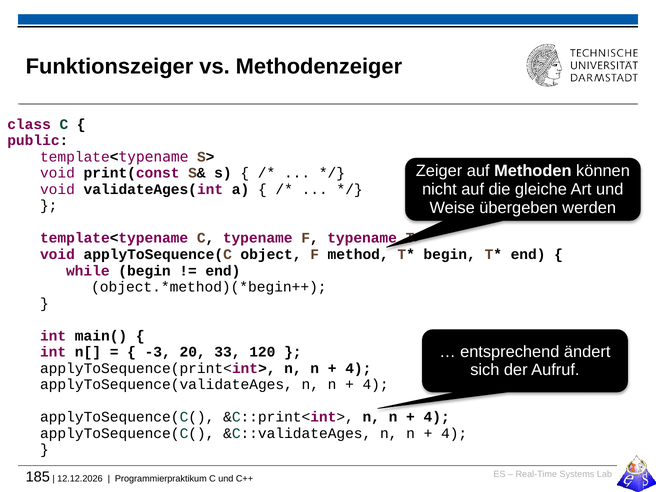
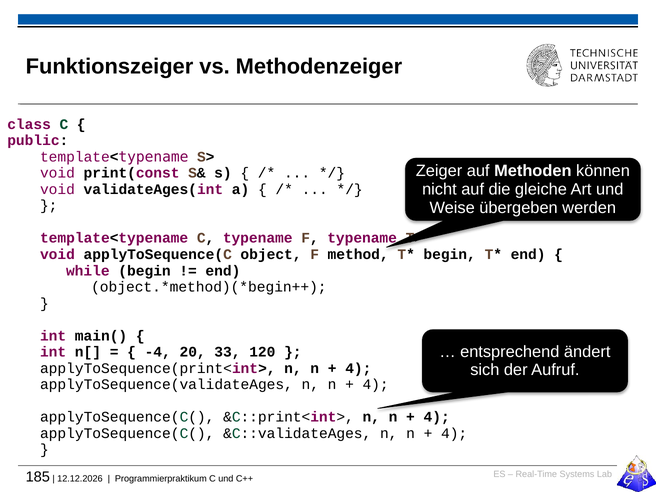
-3: -3 -> -4 (158, 352)
